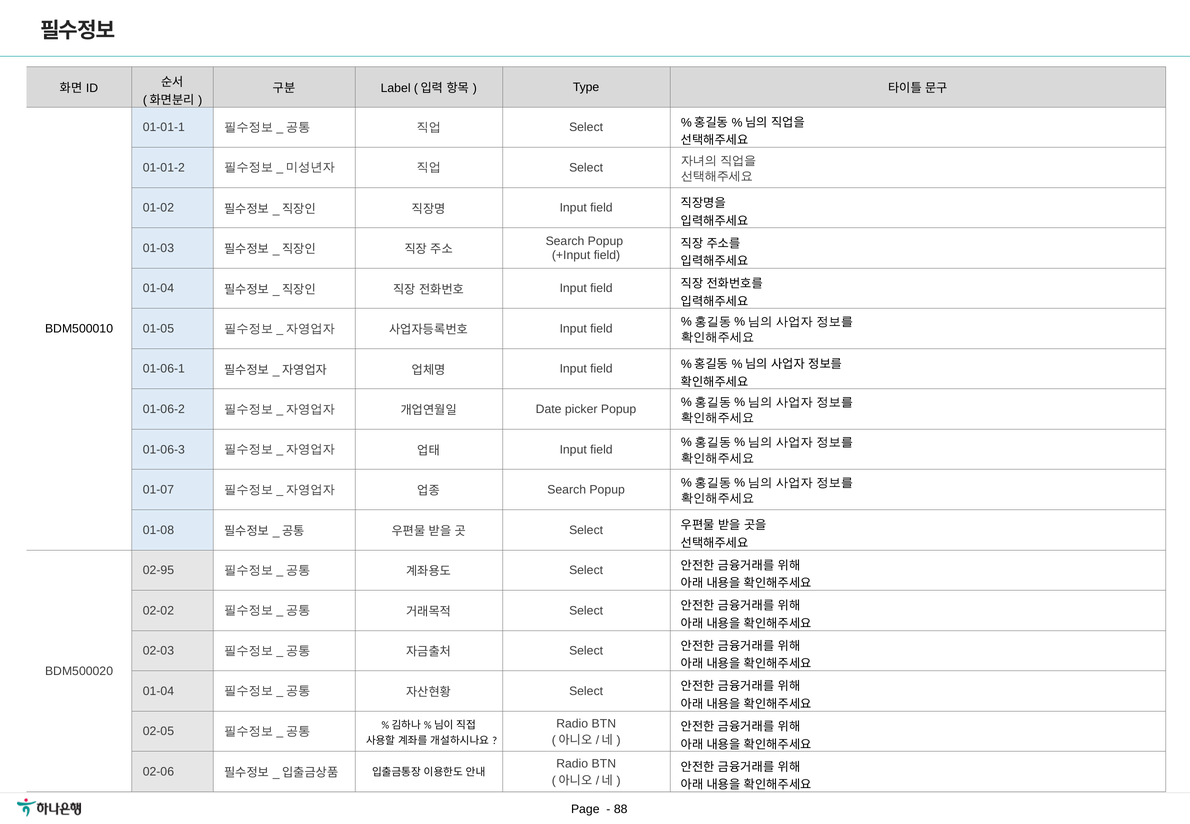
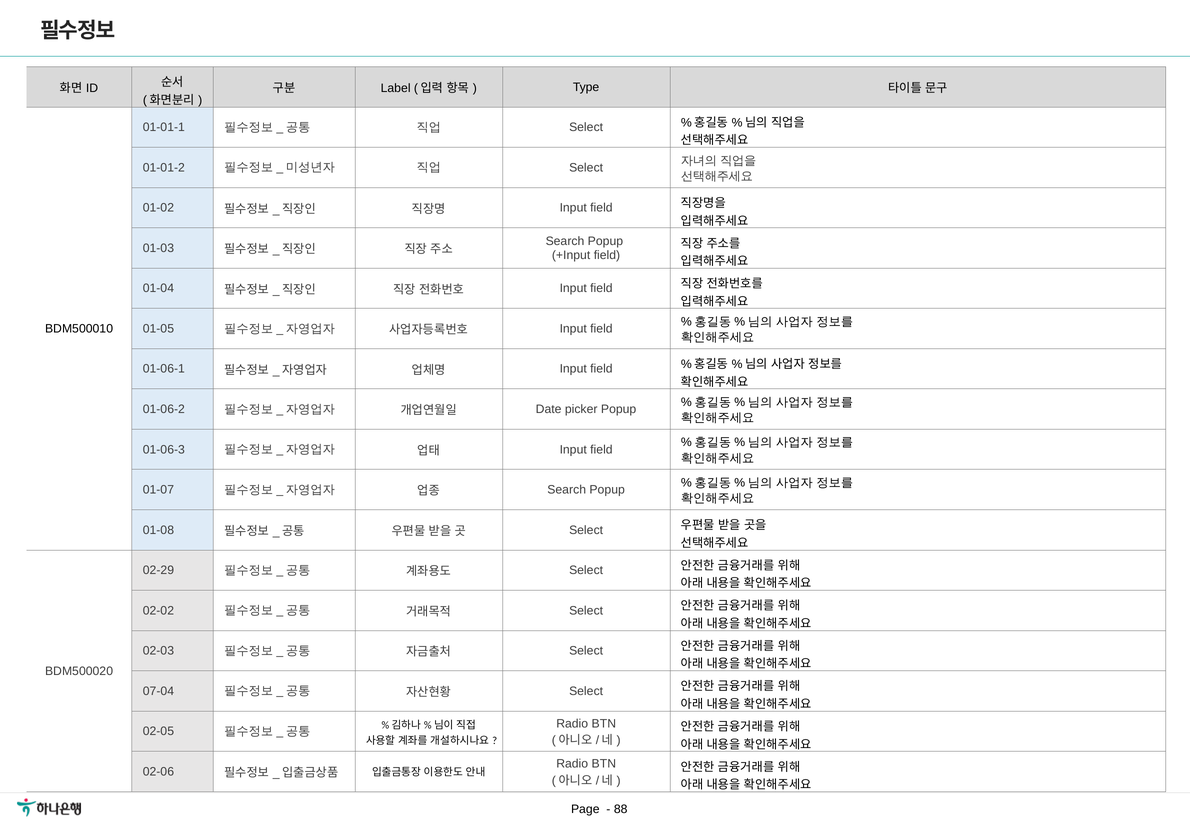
02-95: 02-95 -> 02-29 (158, 570)
01-04: 01-04 -> 07-04 (158, 691)
